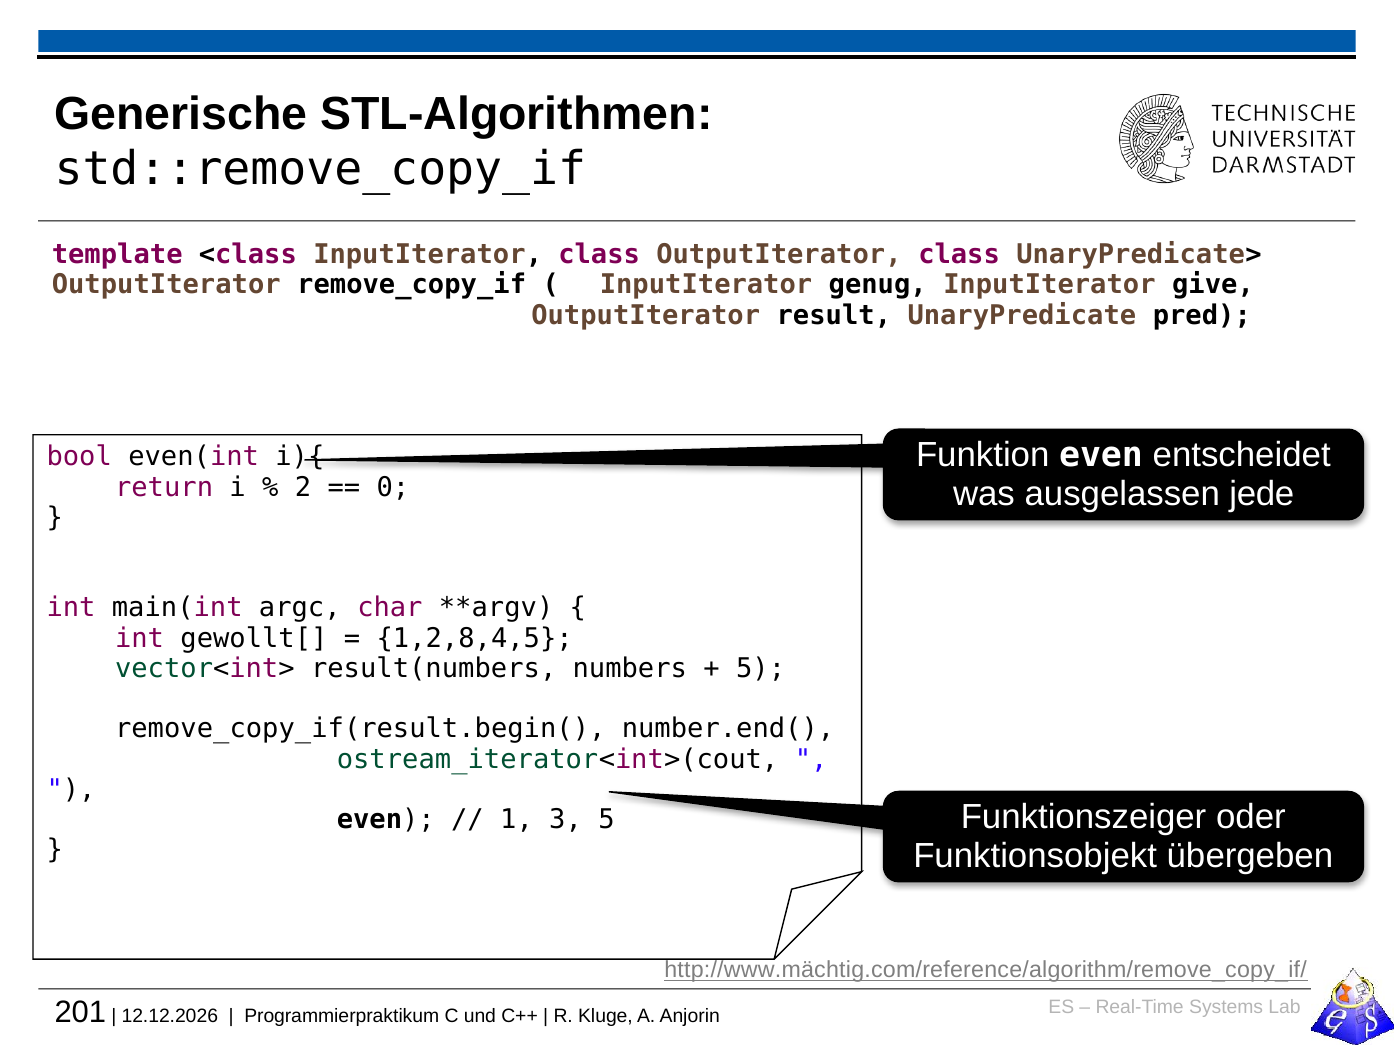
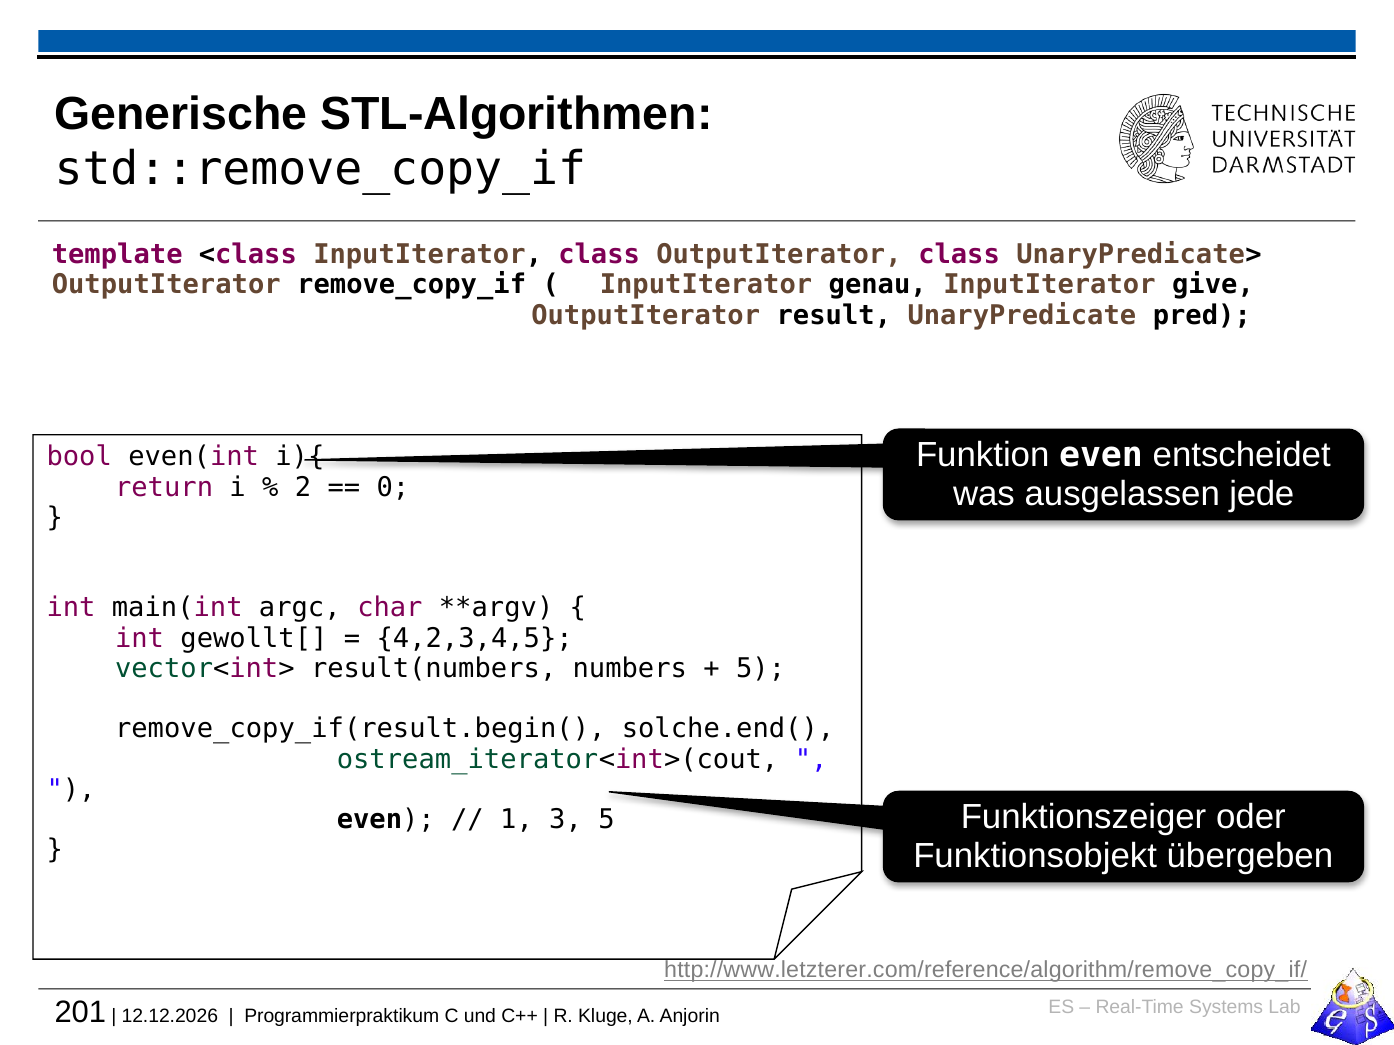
genug: genug -> genau (878, 285)
1,2,8,4,5: 1,2,8,4,5 -> 4,2,3,4,5 (475, 638)
number.end(: number.end( -> solche.end( (728, 729)
http://www.mächtig.com/reference/algorithm/remove_copy_if/: http://www.mächtig.com/reference/algorithm/remove_copy_if/ -> http://www.letzterer.com/reference/algorithm/remove_copy_if/ (986, 971)
